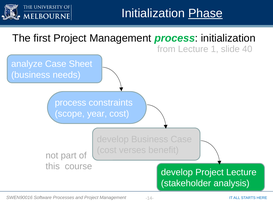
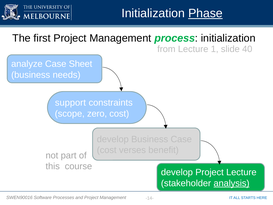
process: process -> support (70, 103)
year: year -> zero (97, 113)
analysis underline: none -> present (232, 183)
